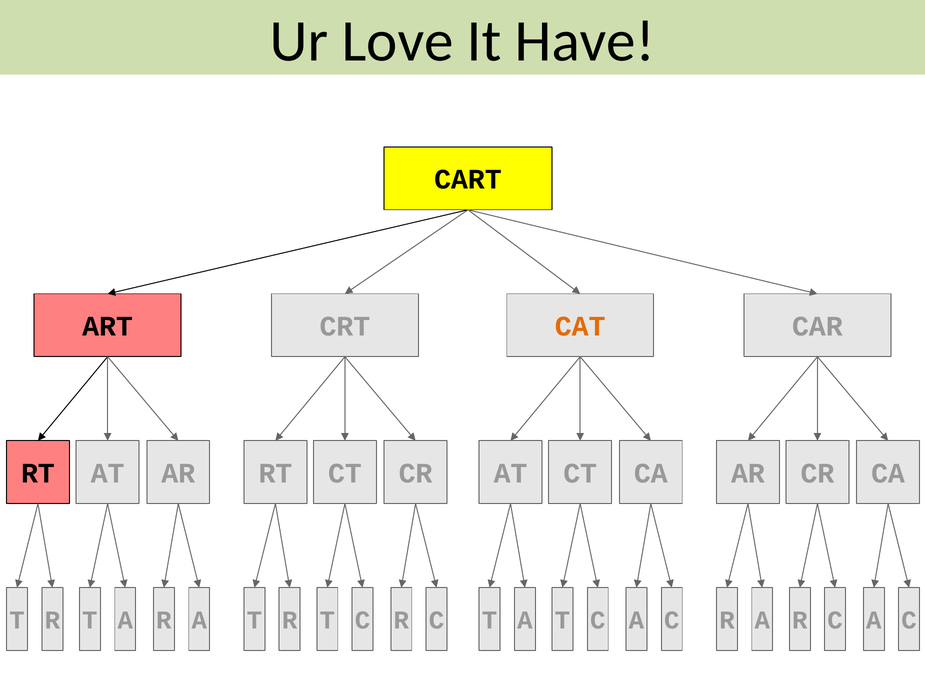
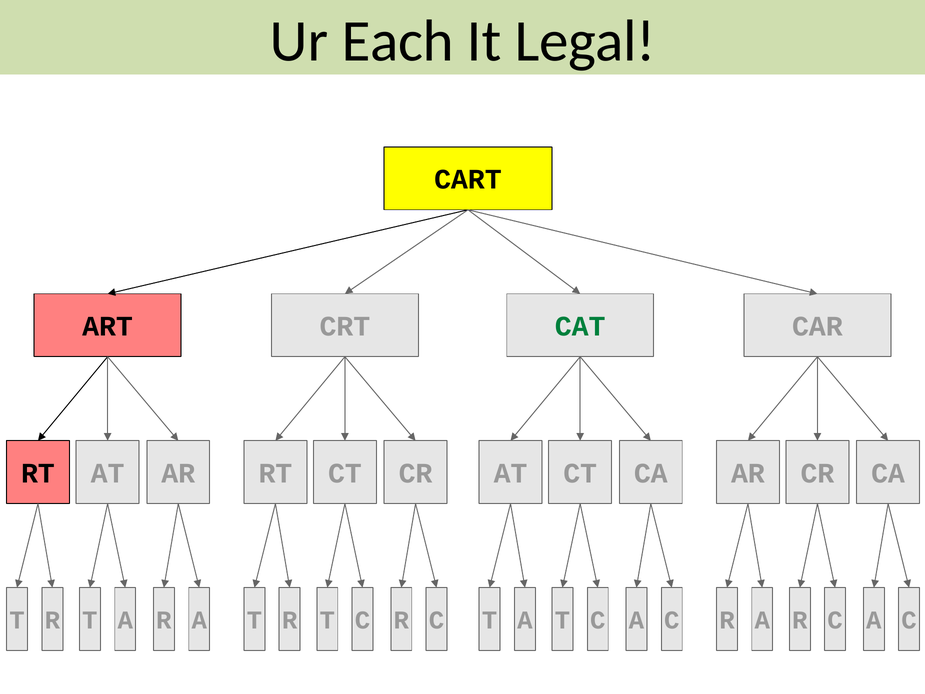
Love: Love -> Each (398, 41)
Have: Have -> Legal (585, 41)
CAT colour: orange -> green (580, 326)
